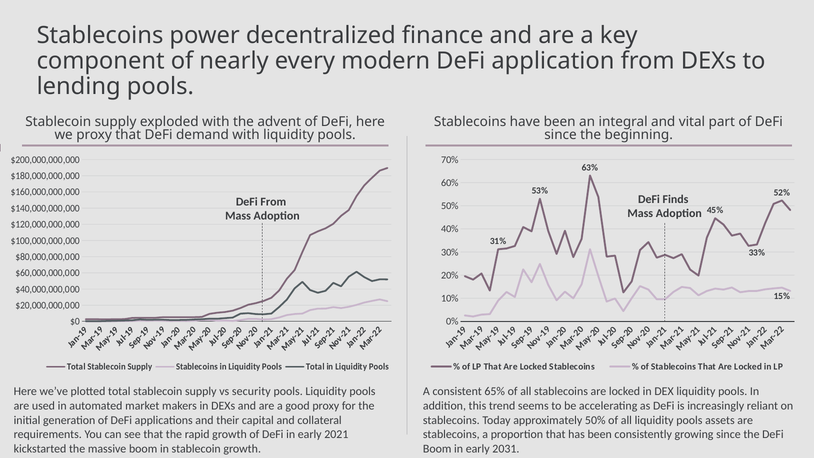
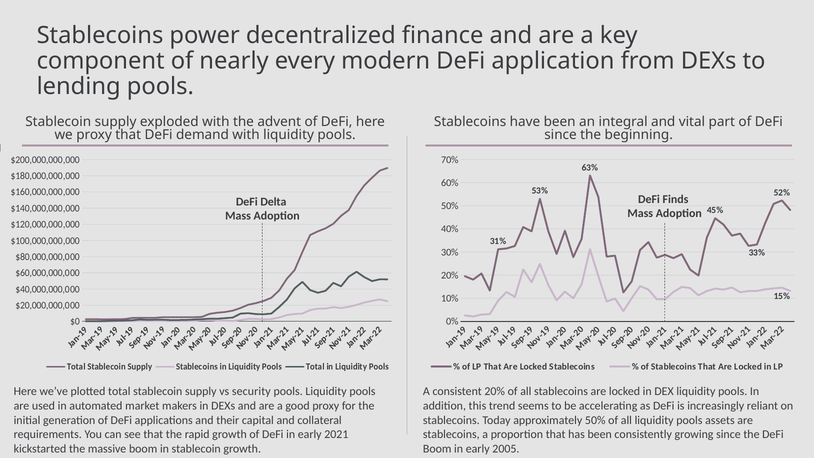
DeFi From: From -> Delta (273, 202)
consistent 65%: 65% -> 20% (495, 391)
2031: 2031 -> 2005 (506, 448)
